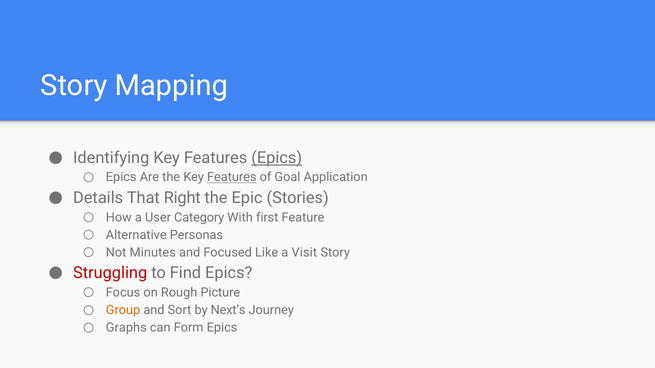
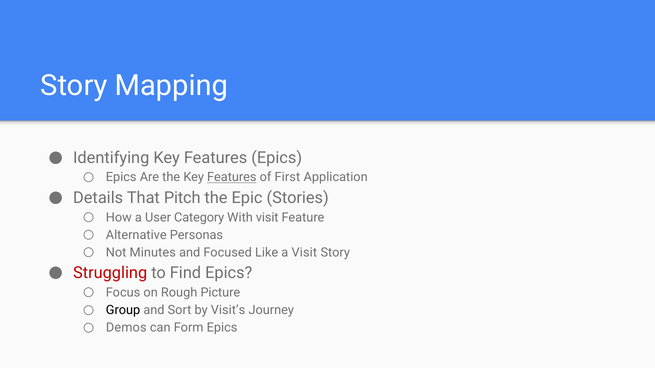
Epics underline: present -> none (277, 158)
Goal: Goal -> First (287, 177)
Right: Right -> Pitch (182, 198)
With first: first -> visit (267, 218)
Group colour: orange -> black (123, 310)
Next’s: Next’s -> Visit’s (228, 310)
Graphs: Graphs -> Demos (126, 328)
